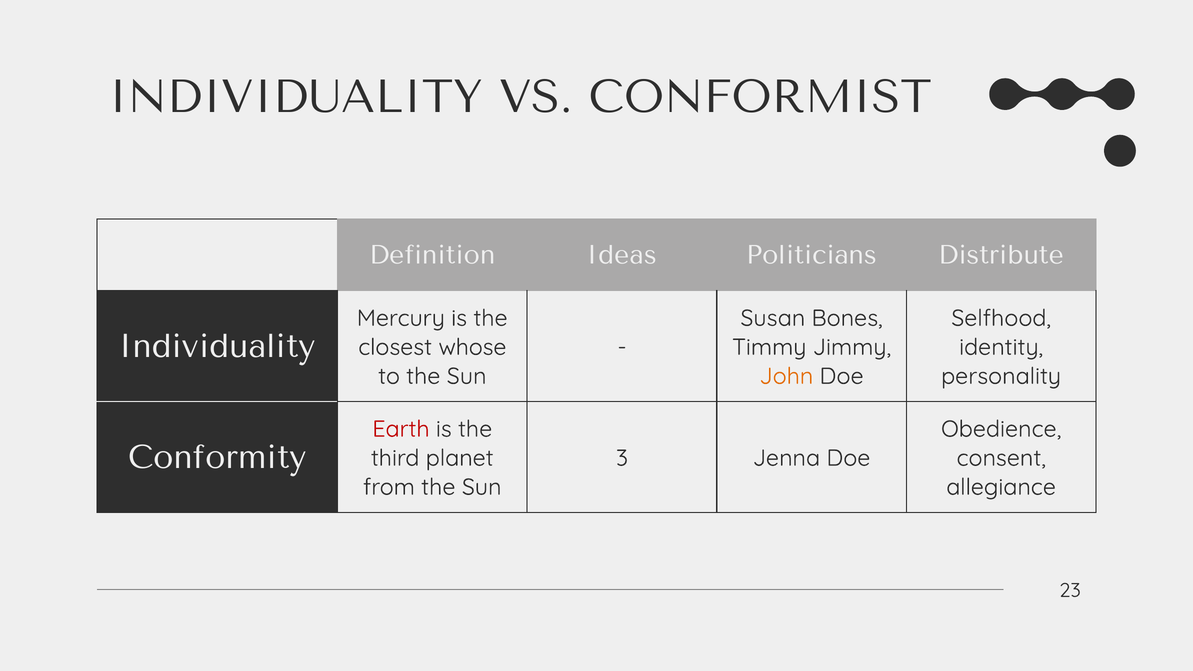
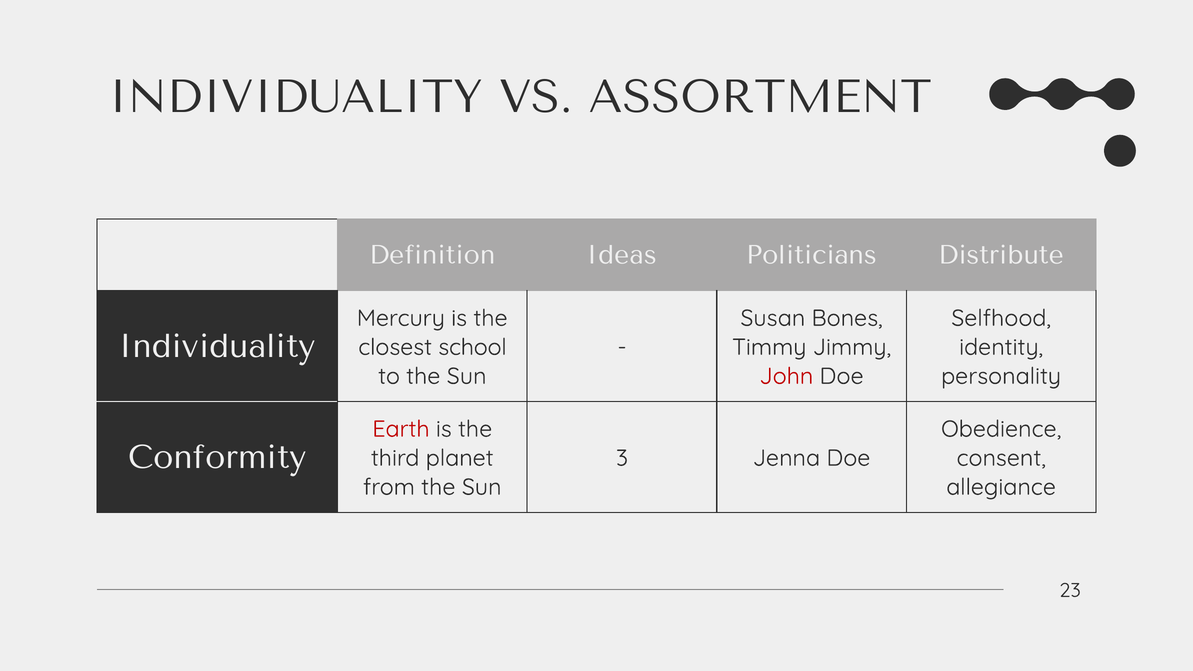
CONFORMIST: CONFORMIST -> ASSORTMENT (760, 97)
whose: whose -> school (472, 347)
John colour: orange -> red (786, 376)
